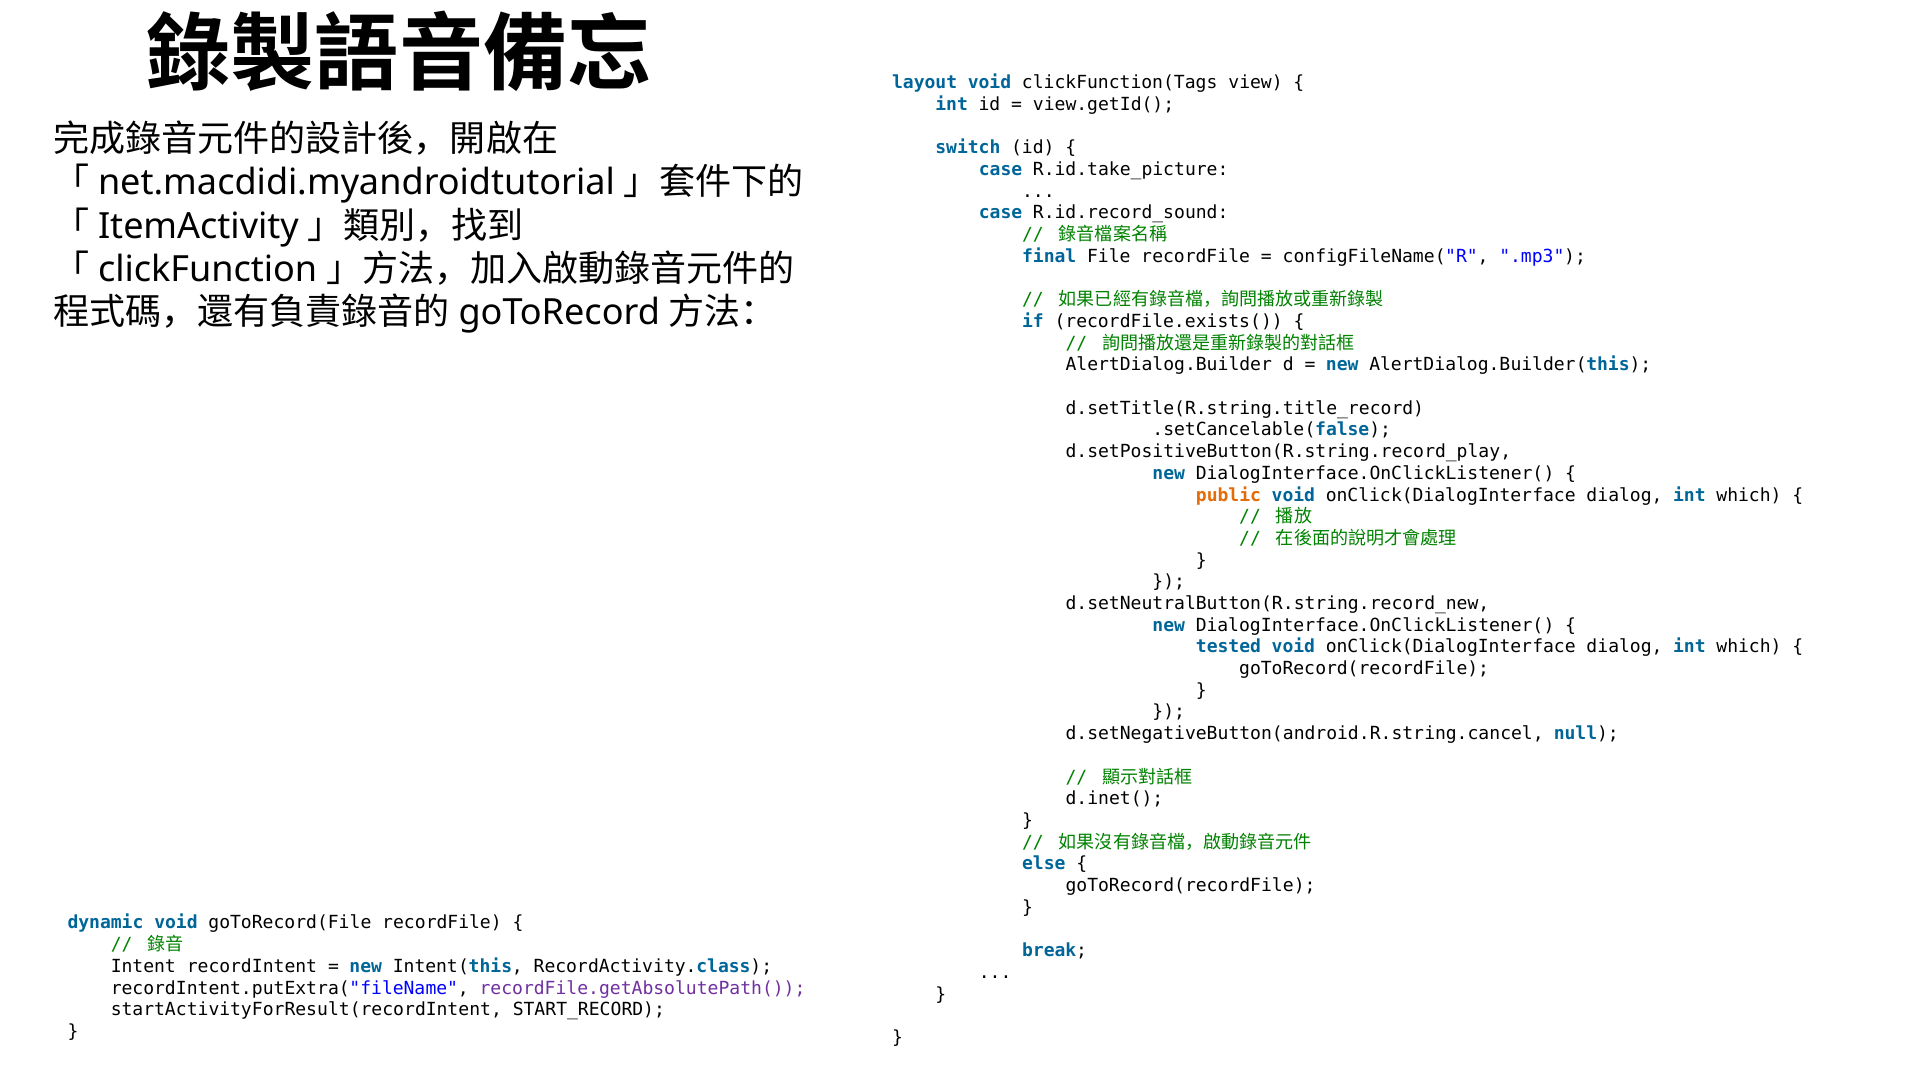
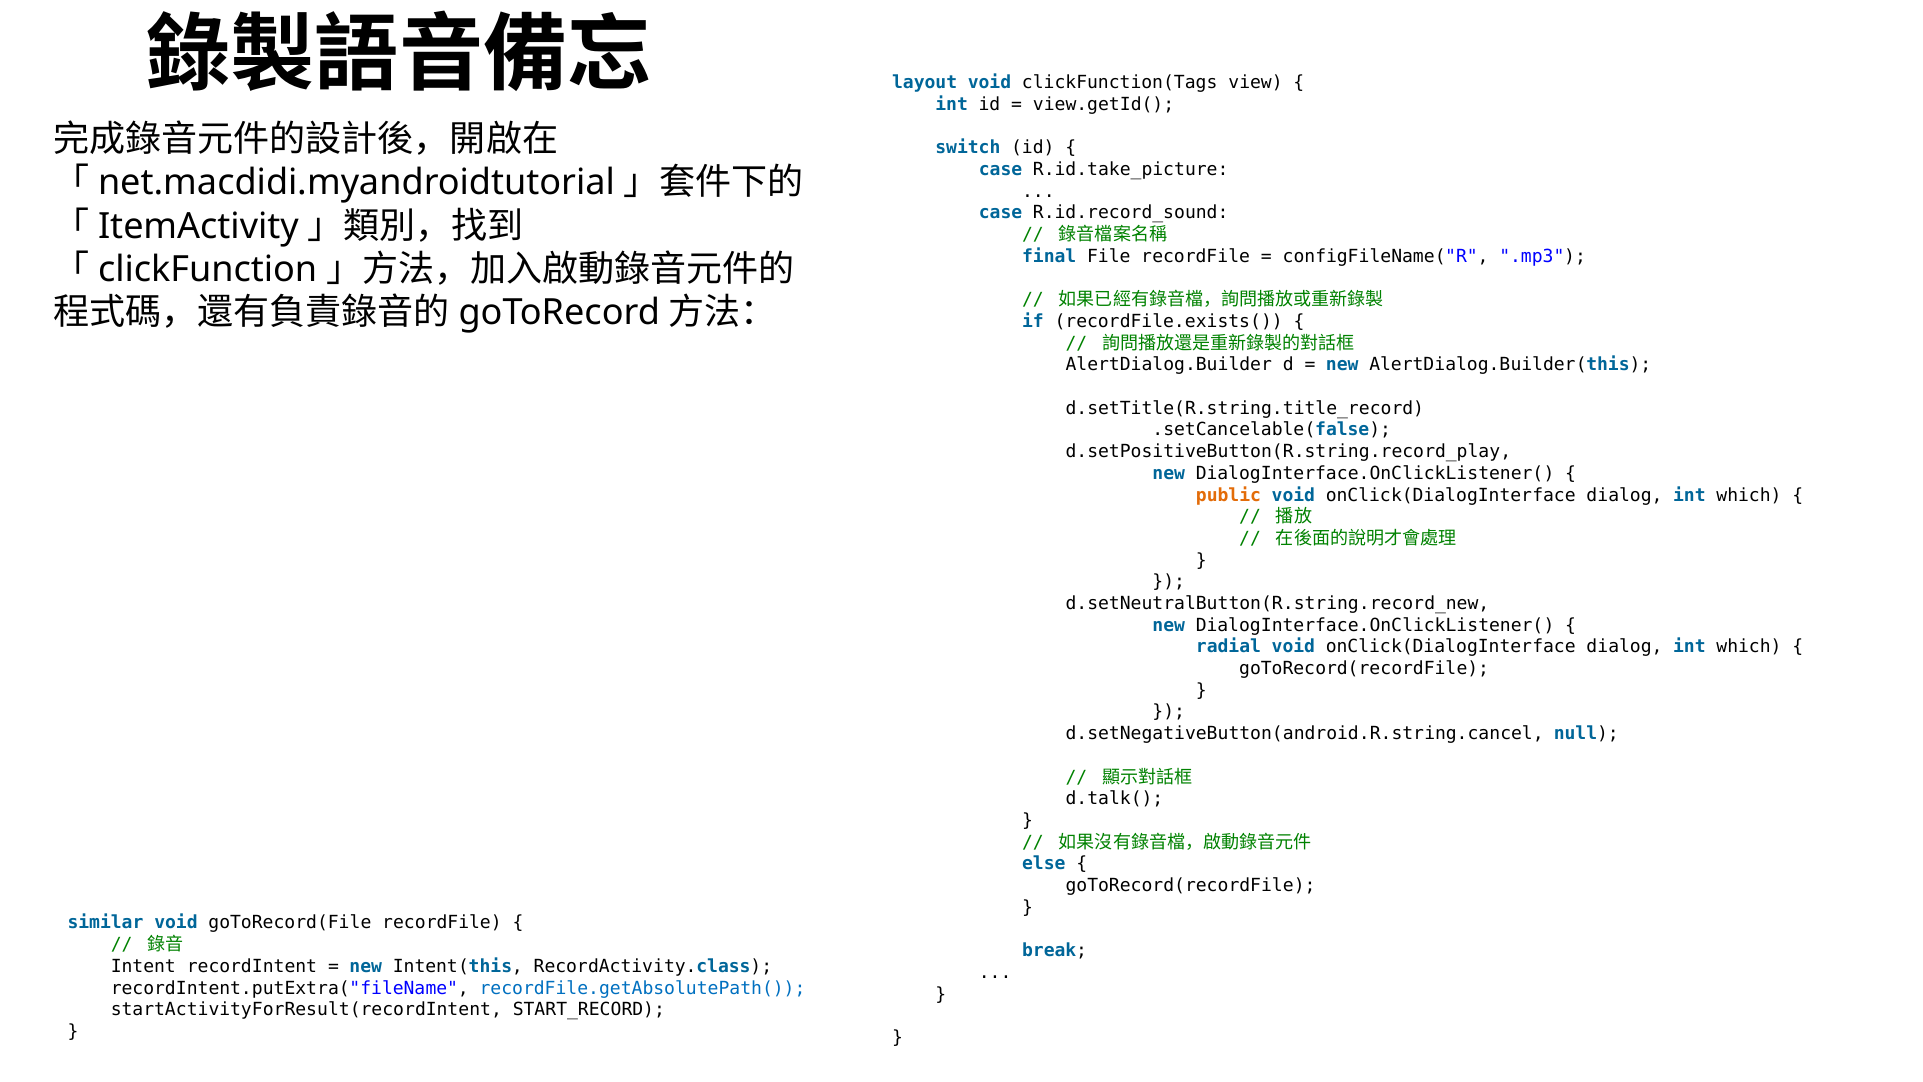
tested: tested -> radial (1228, 647)
d.inet(: d.inet( -> d.talk( (1114, 799)
dynamic: dynamic -> similar (105, 923)
recordFile.getAbsolutePath( colour: purple -> blue (643, 988)
